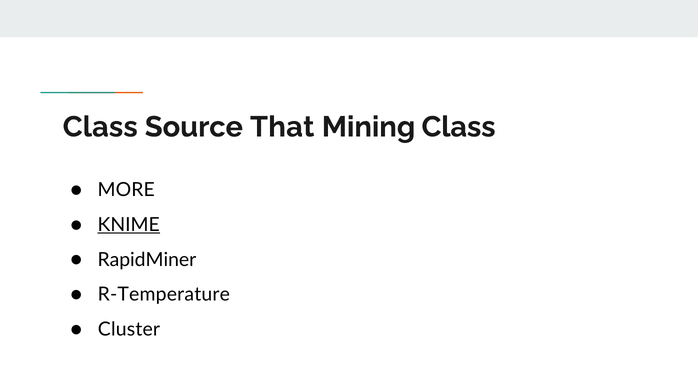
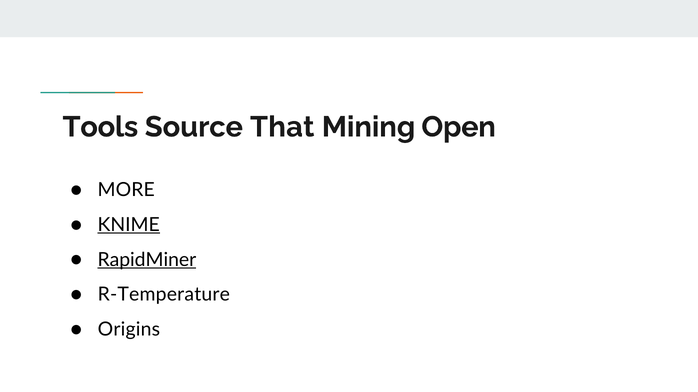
Class: Class -> Tools (100, 127)
Mining Class: Class -> Open (459, 127)
RapidMiner underline: none -> present (147, 260)
Cluster: Cluster -> Origins (129, 330)
